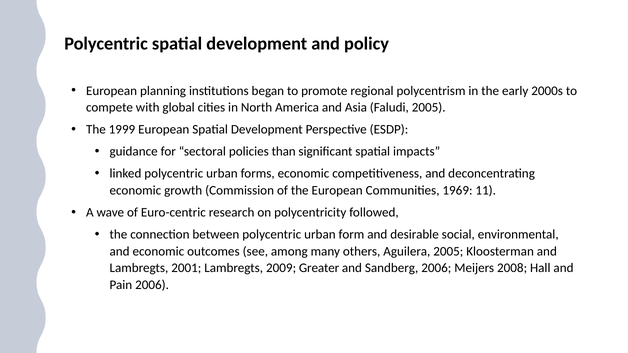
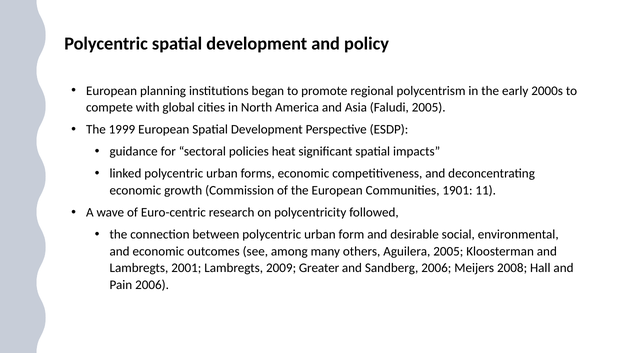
than: than -> heat (284, 152)
1969: 1969 -> 1901 (457, 191)
